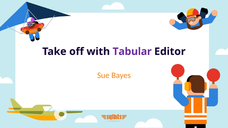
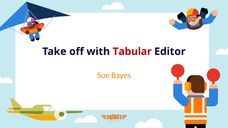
Tabular colour: purple -> red (132, 52)
